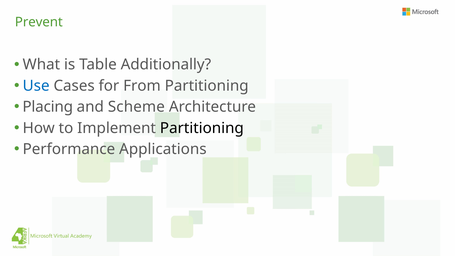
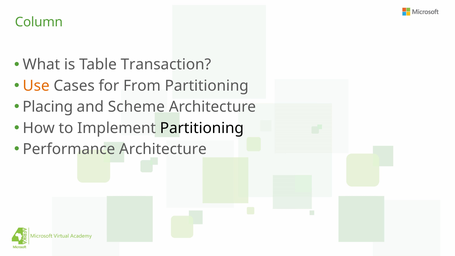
Prevent: Prevent -> Column (39, 22)
Additionally: Additionally -> Transaction (166, 65)
Use colour: blue -> orange (36, 86)
Performance Applications: Applications -> Architecture (163, 149)
